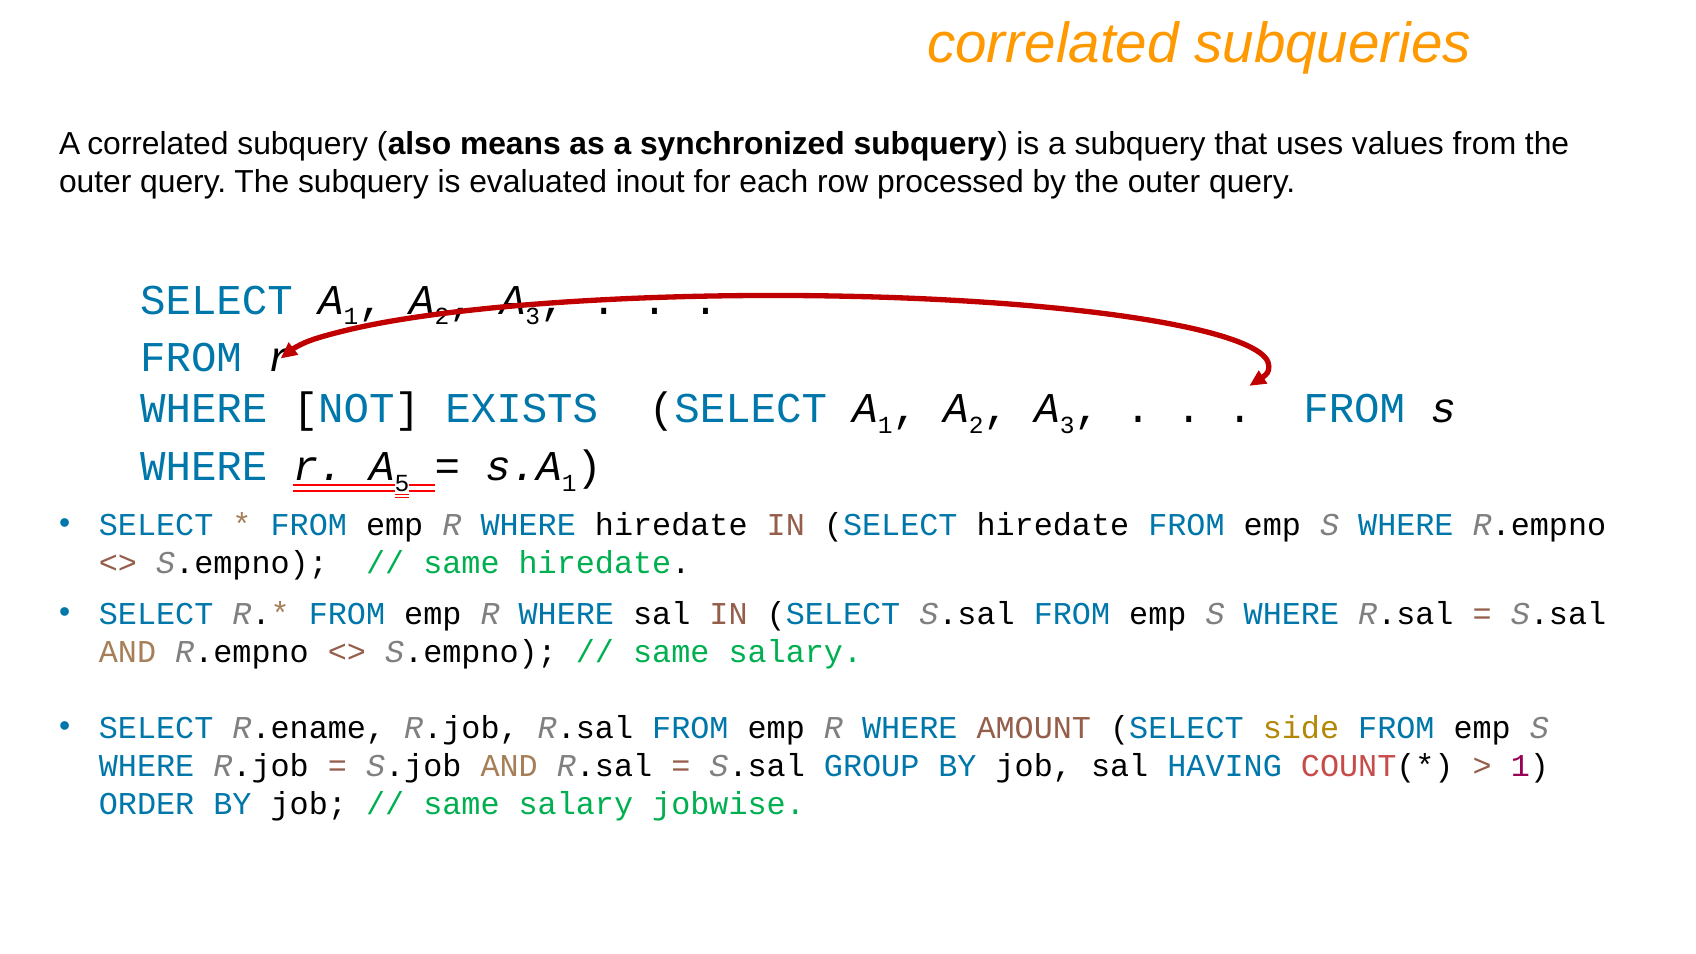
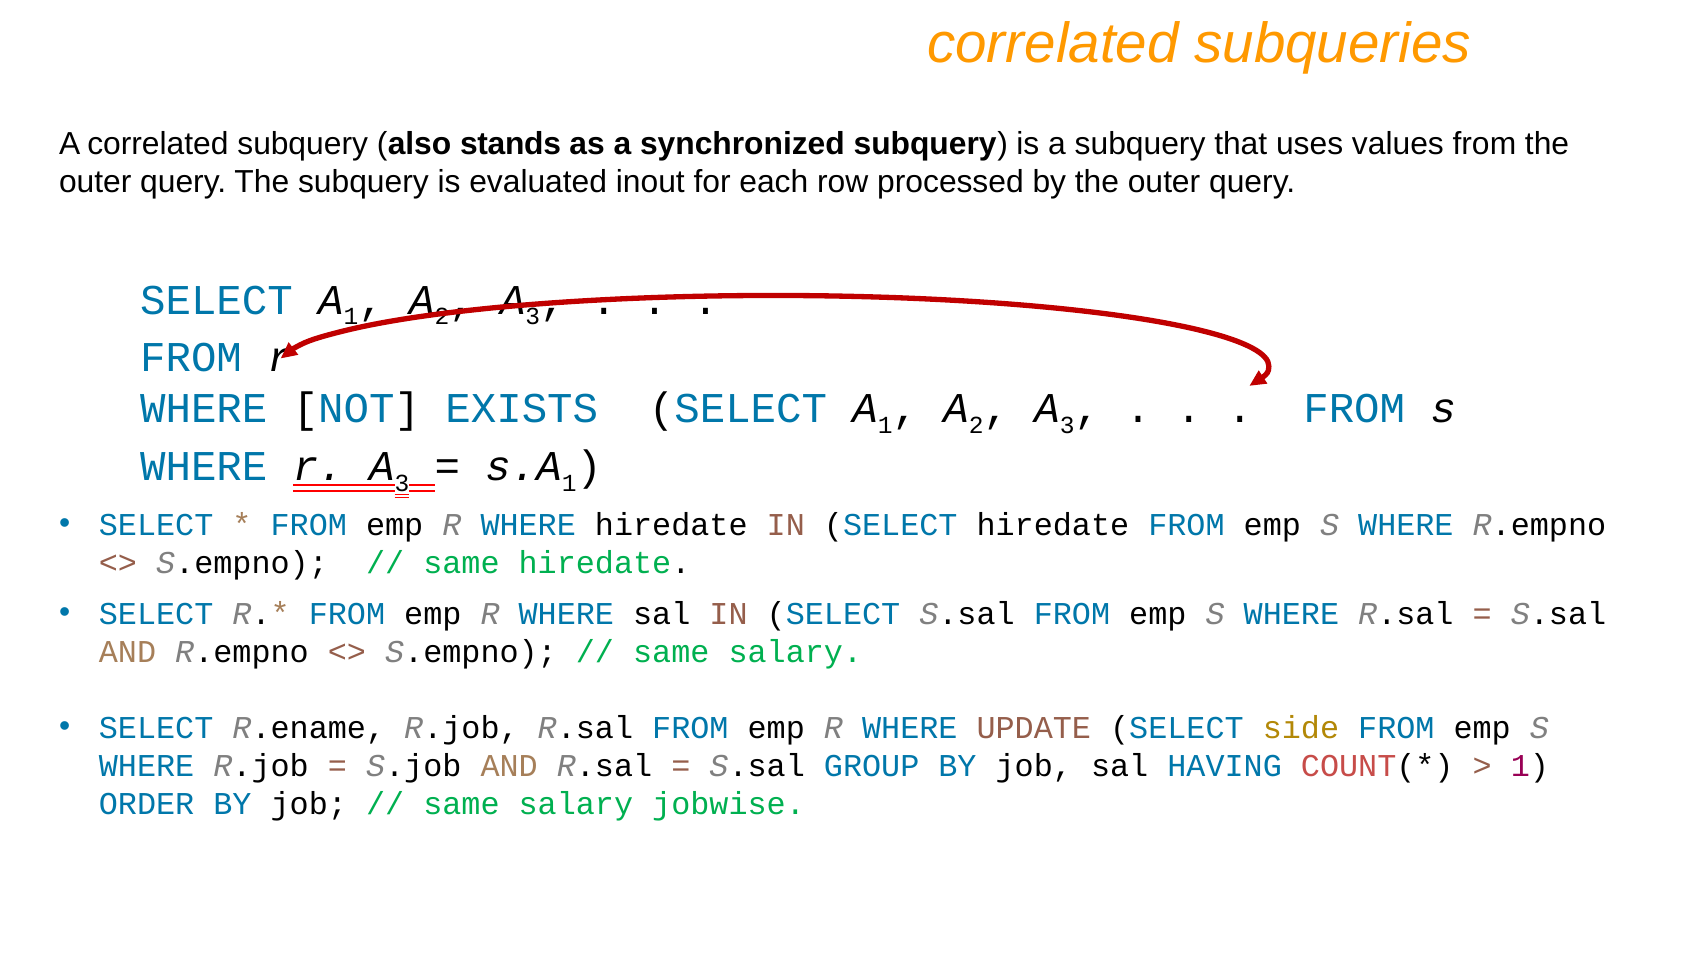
means: means -> stands (510, 144)
r A 5: 5 -> 3 (402, 483)
AMOUNT: AMOUNT -> UPDATE (1034, 728)
